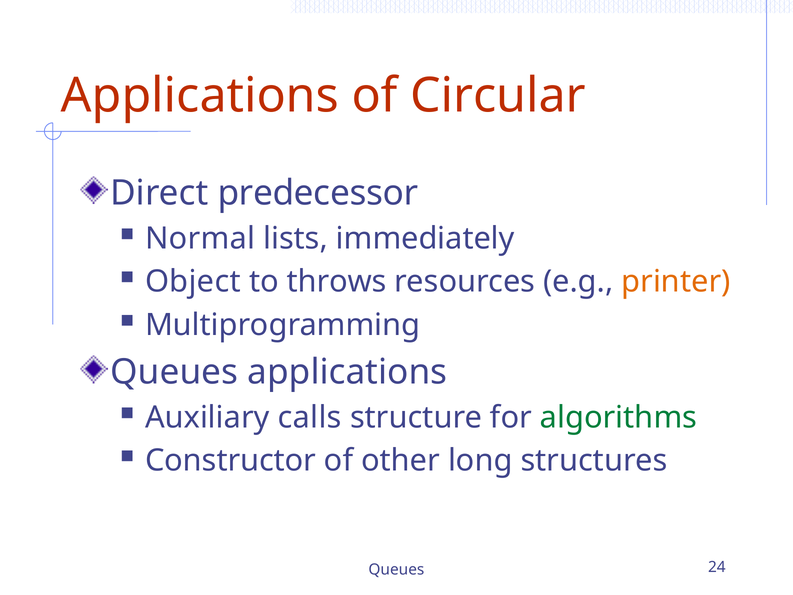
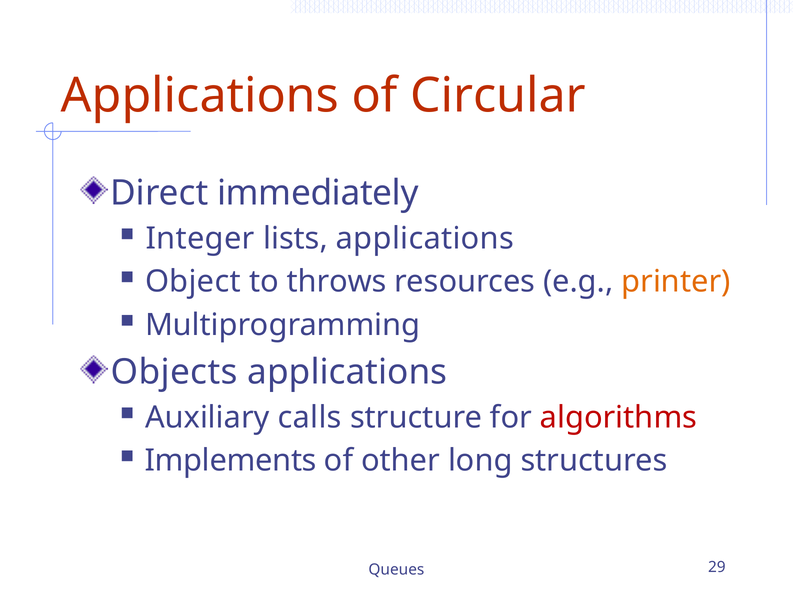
predecessor: predecessor -> immediately (318, 193)
Normal: Normal -> Integer (200, 238)
lists immediately: immediately -> applications (425, 238)
Queues: Queues -> Objects (174, 372)
algorithms colour: green -> red (619, 417)
Constructor: Constructor -> Implements (231, 461)
24: 24 -> 29 (717, 567)
